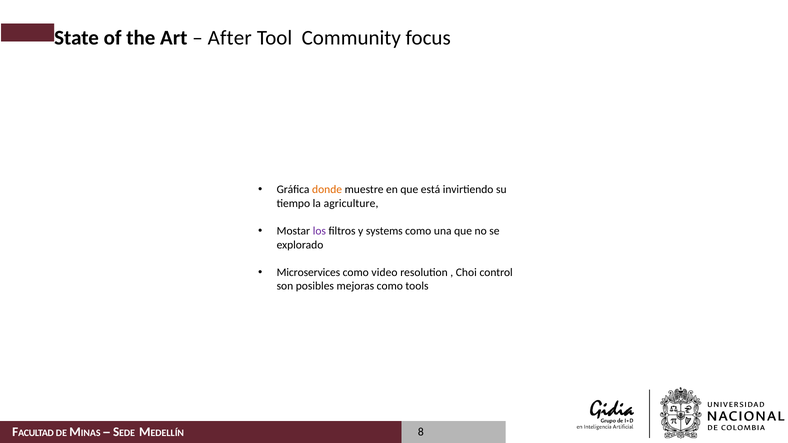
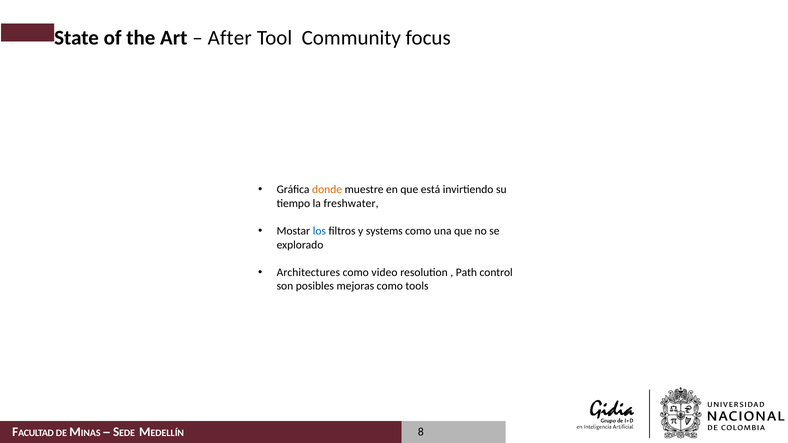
agriculture: agriculture -> freshwater (351, 204)
los colour: purple -> blue (319, 231)
Microservices: Microservices -> Architectures (308, 273)
Choi: Choi -> Path (466, 273)
